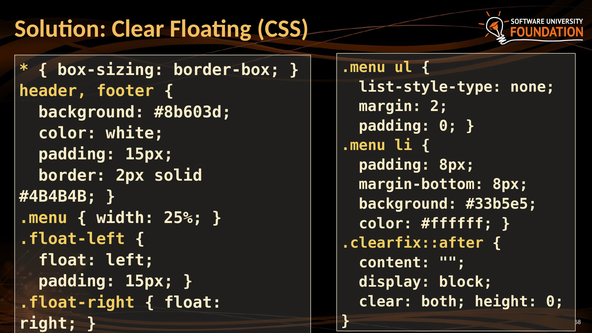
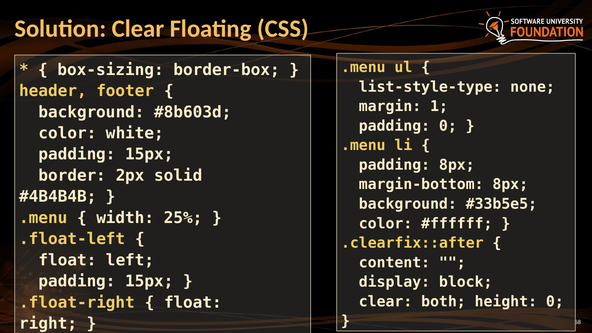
2: 2 -> 1 (439, 106)
